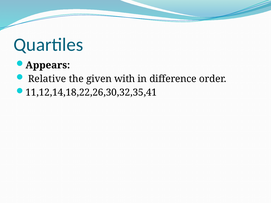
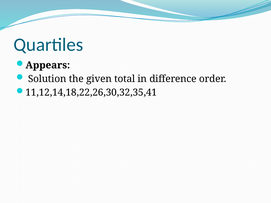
Relative: Relative -> Solution (47, 79)
with: with -> total (125, 79)
